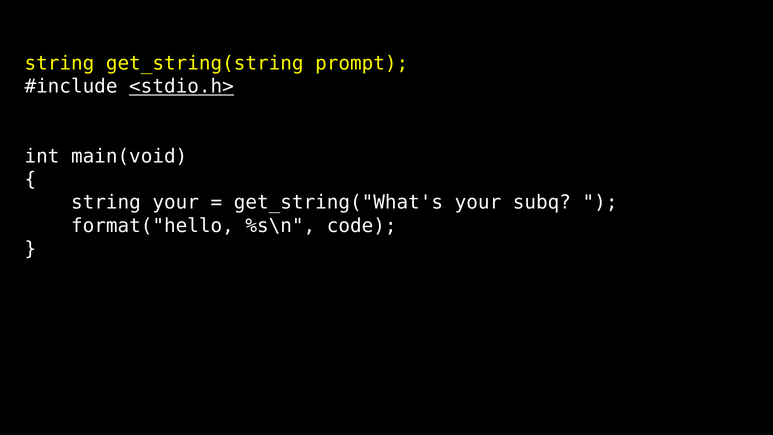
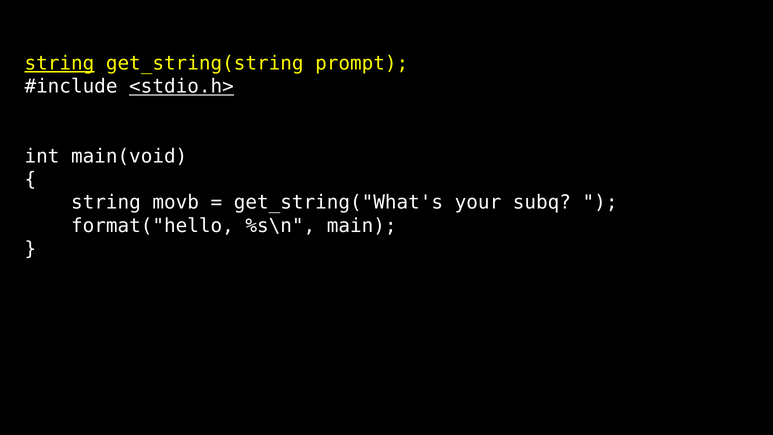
string underline: none -> present (59, 63)
string your: your -> movb (176, 202)
code: code -> main (362, 226)
